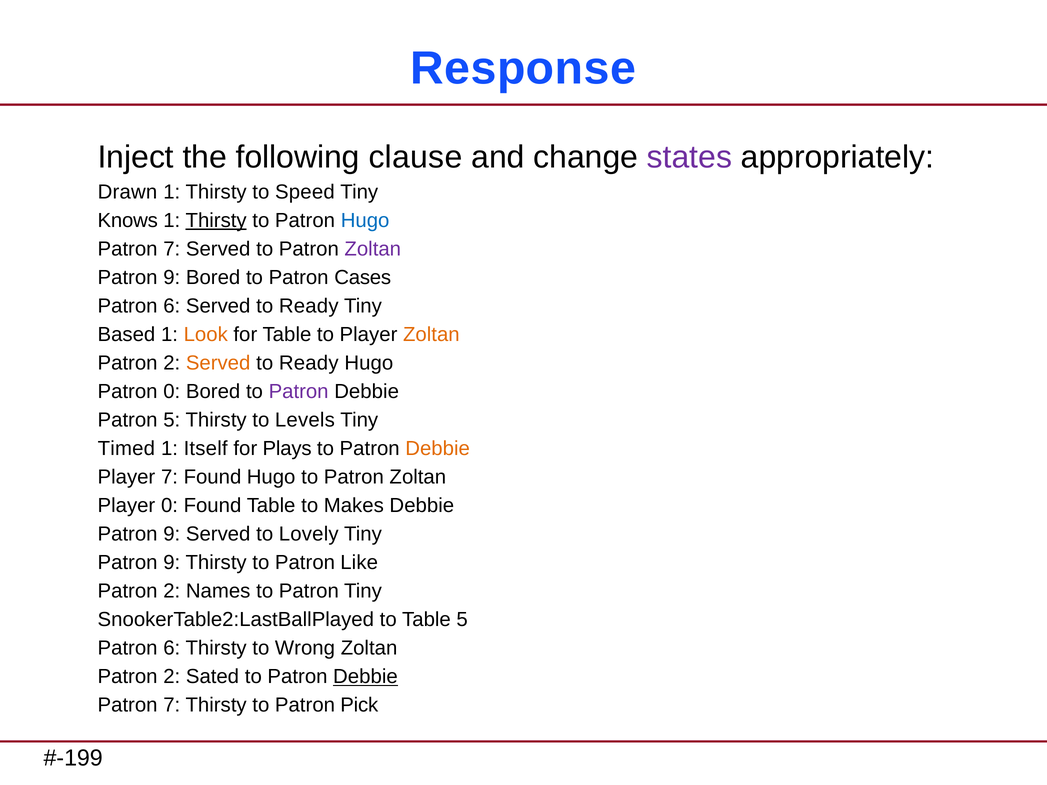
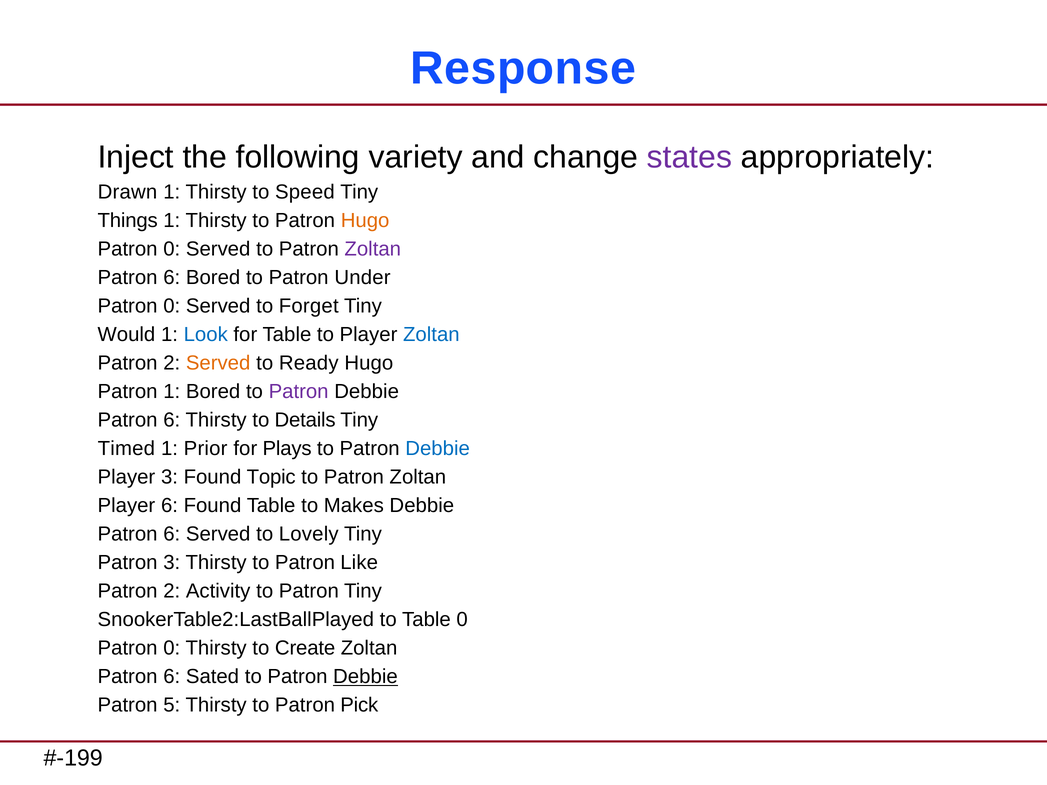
clause: clause -> variety (416, 157)
Knows: Knows -> Things (128, 221)
Thirsty underline: present -> none (216, 221)
Hugo colour: blue -> orange (365, 221)
7: 7 -> 0 (172, 249)
9: 9 -> 6 (172, 278)
Cases: Cases -> Under (363, 278)
6: 6 -> 0 (172, 306)
Ready: Ready -> Forget (309, 306)
Based: Based -> Would (126, 335)
Look colour: orange -> blue (206, 335)
Zoltan colour: orange -> blue (431, 335)
Patron 0: 0 -> 1 (172, 392)
5: 5 -> 6 (172, 420)
Levels: Levels -> Details (305, 420)
Itself: Itself -> Prior (206, 449)
Debbie colour: orange -> blue (438, 449)
Player 7: 7 -> 3 (169, 477)
Found Hugo: Hugo -> Topic (271, 477)
Player 0: 0 -> 6 (169, 506)
9: 9 -> 6 (172, 534)
9: 9 -> 3 (172, 563)
Names: Names -> Activity (218, 591)
Table 5: 5 -> 0 (462, 620)
6: 6 -> 0 (172, 648)
Wrong: Wrong -> Create (305, 648)
2: 2 -> 6 (172, 677)
7: 7 -> 5 (172, 705)
